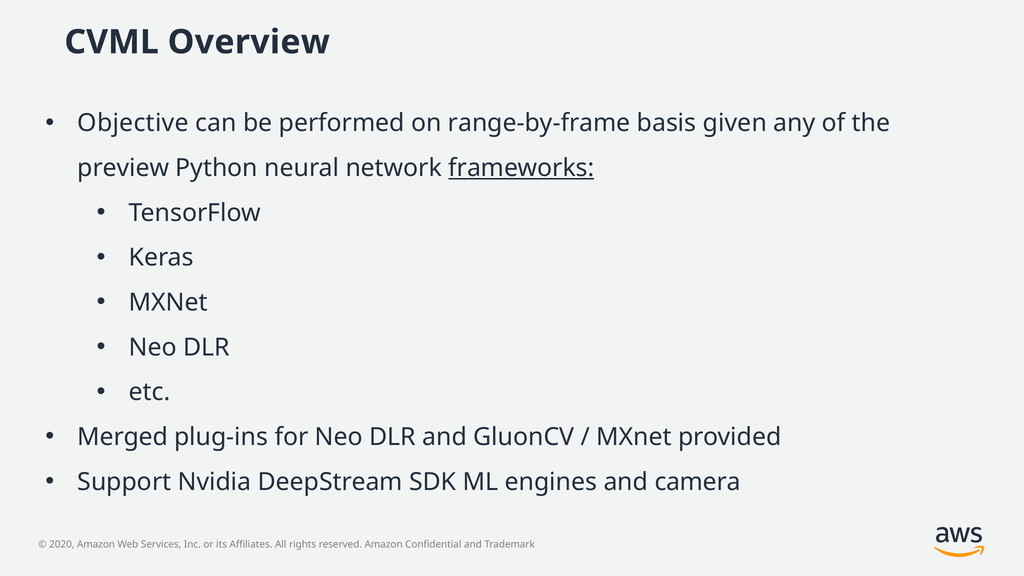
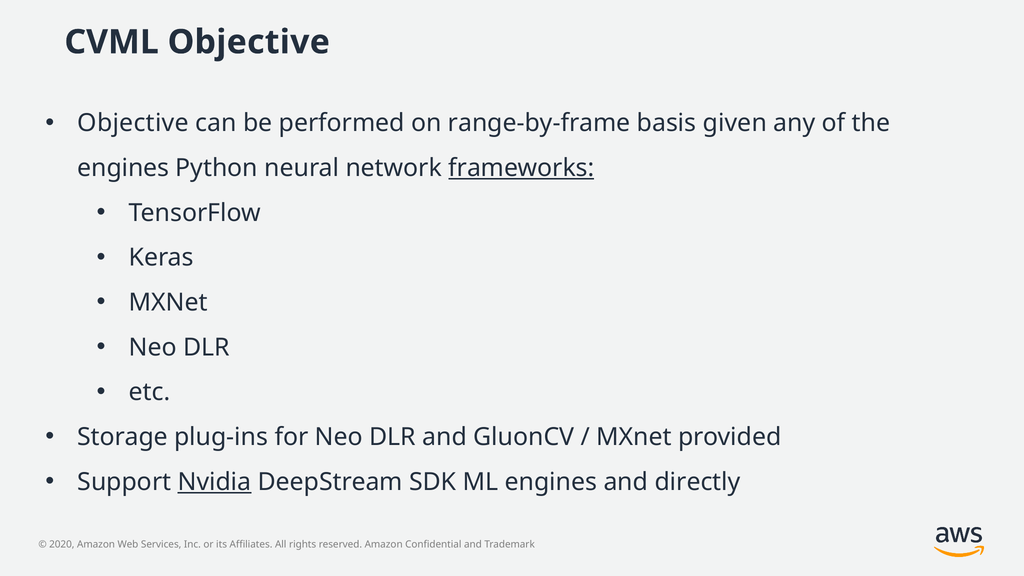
CVML Overview: Overview -> Objective (249, 42)
preview: preview -> engines (123, 168)
Merged: Merged -> Storage (123, 437)
Nvidia underline: none -> present (214, 482)
camera: camera -> directly (698, 482)
